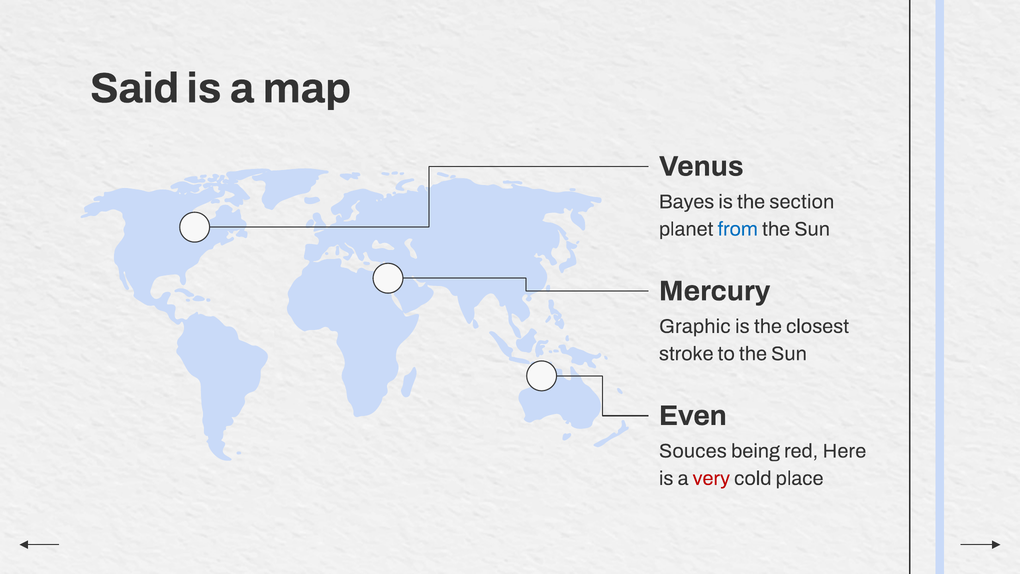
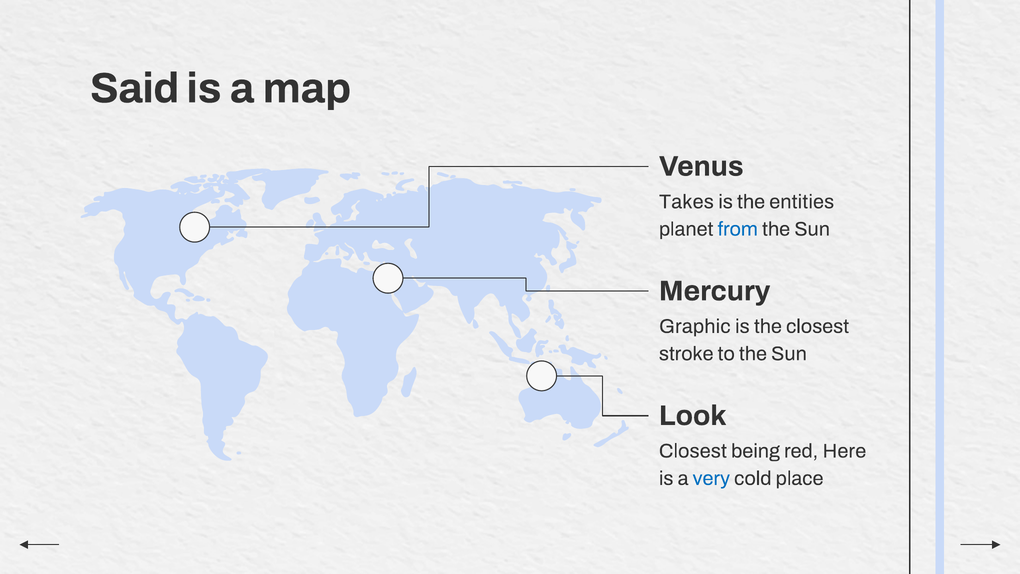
Bayes: Bayes -> Takes (686, 202)
section: section -> entities (802, 202)
Even: Even -> Look (693, 415)
Souces: Souces -> Closest (693, 451)
very colour: red -> blue (711, 478)
